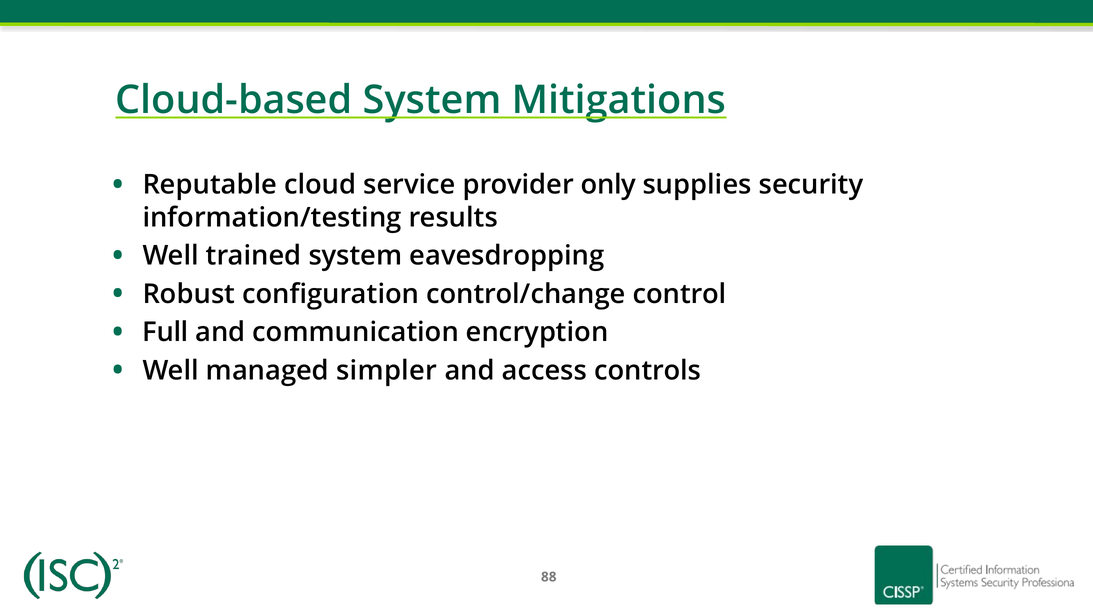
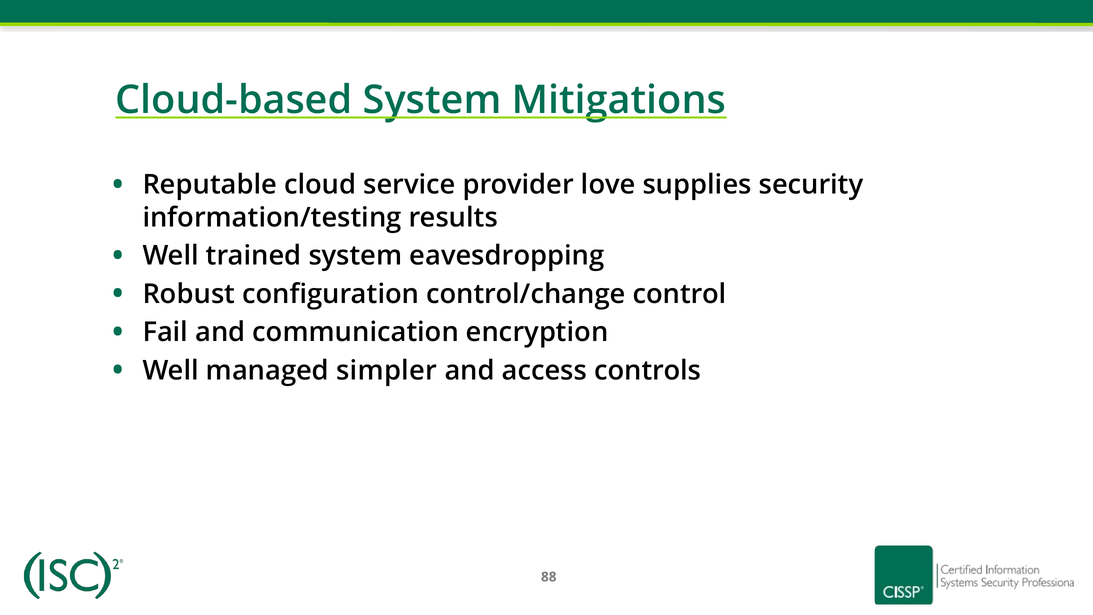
only: only -> love (608, 185)
Full: Full -> Fail (165, 332)
